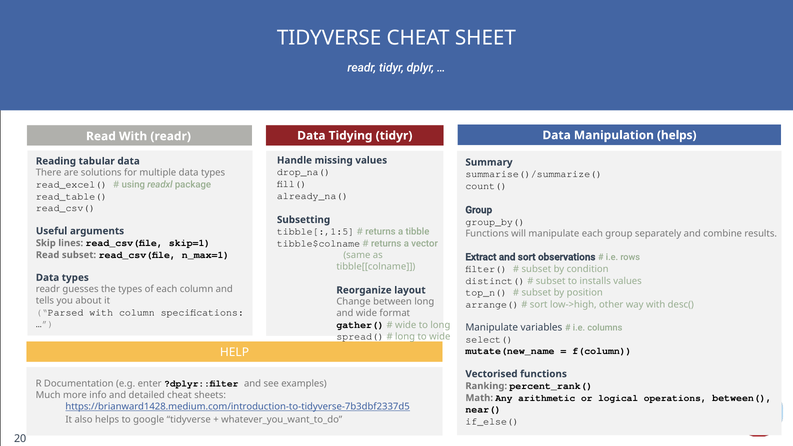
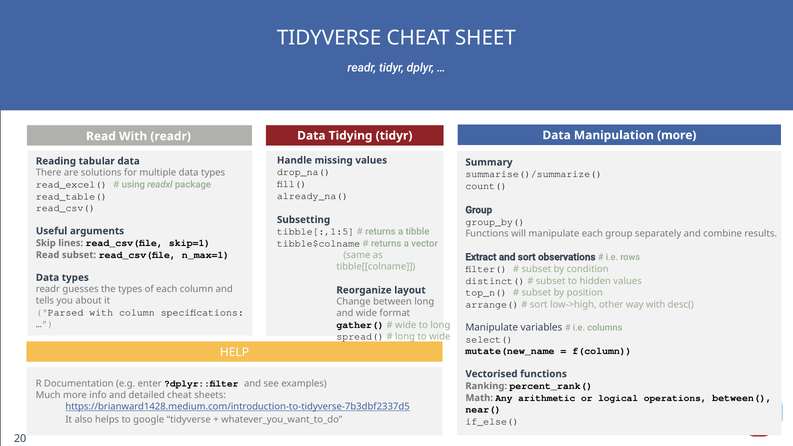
Manipulation helps: helps -> more (677, 135)
installs: installs -> hidden (595, 281)
